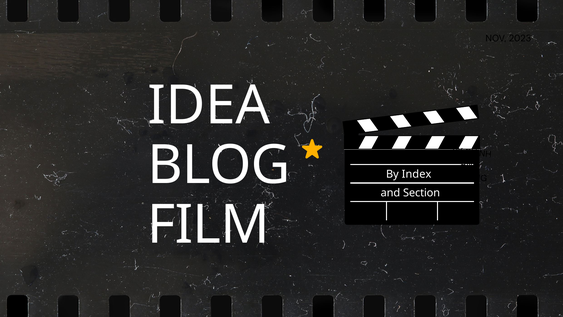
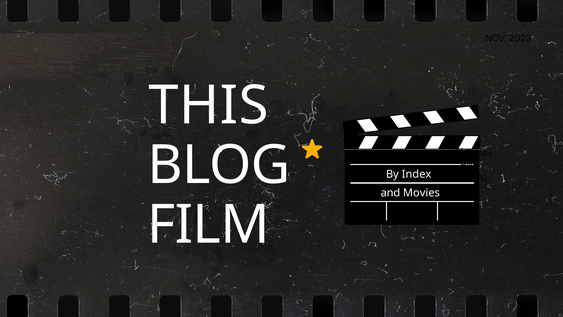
IDEA: IDEA -> THIS (209, 105)
Section: Section -> Movies (421, 193)
